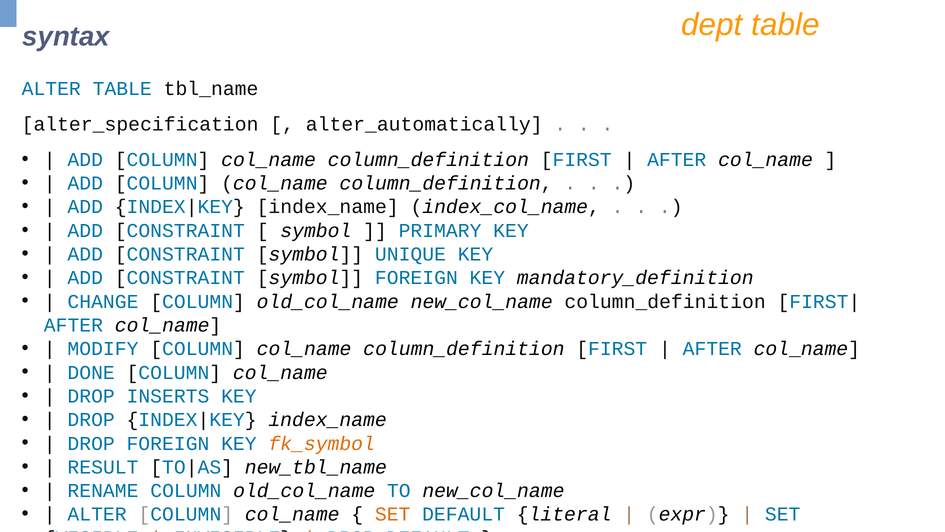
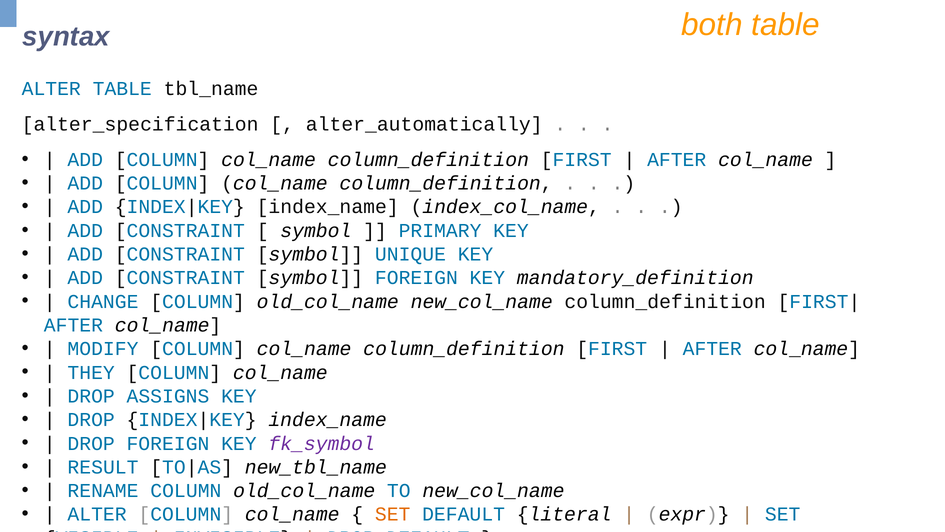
dept: dept -> both (712, 25)
DONE: DONE -> THEY (91, 372)
INSERTS: INSERTS -> ASSIGNS (168, 396)
fk_symbol colour: orange -> purple (322, 443)
